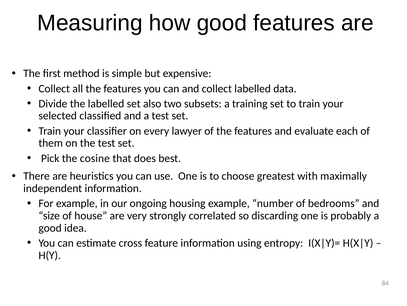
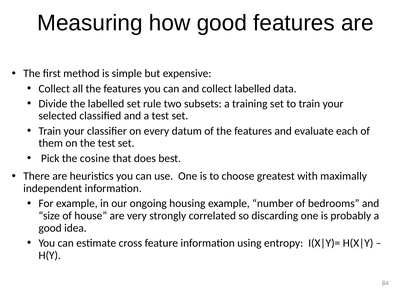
also: also -> rule (152, 103)
lawyer: lawyer -> datum (187, 131)
